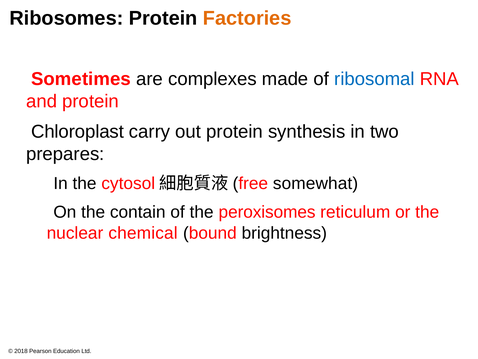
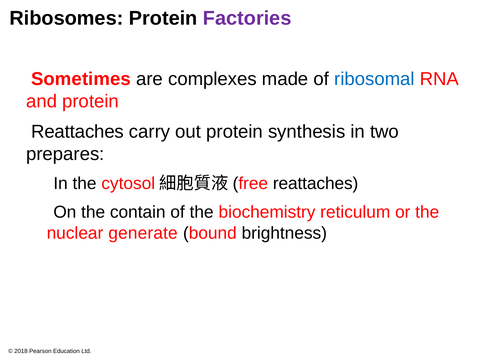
Factories colour: orange -> purple (247, 18)
Chloroplast: Chloroplast -> Reattaches (78, 132)
somewhat: somewhat -> reattaches (316, 183)
peroxisomes: peroxisomes -> biochemistry (267, 212)
chemical: chemical -> generate (143, 233)
